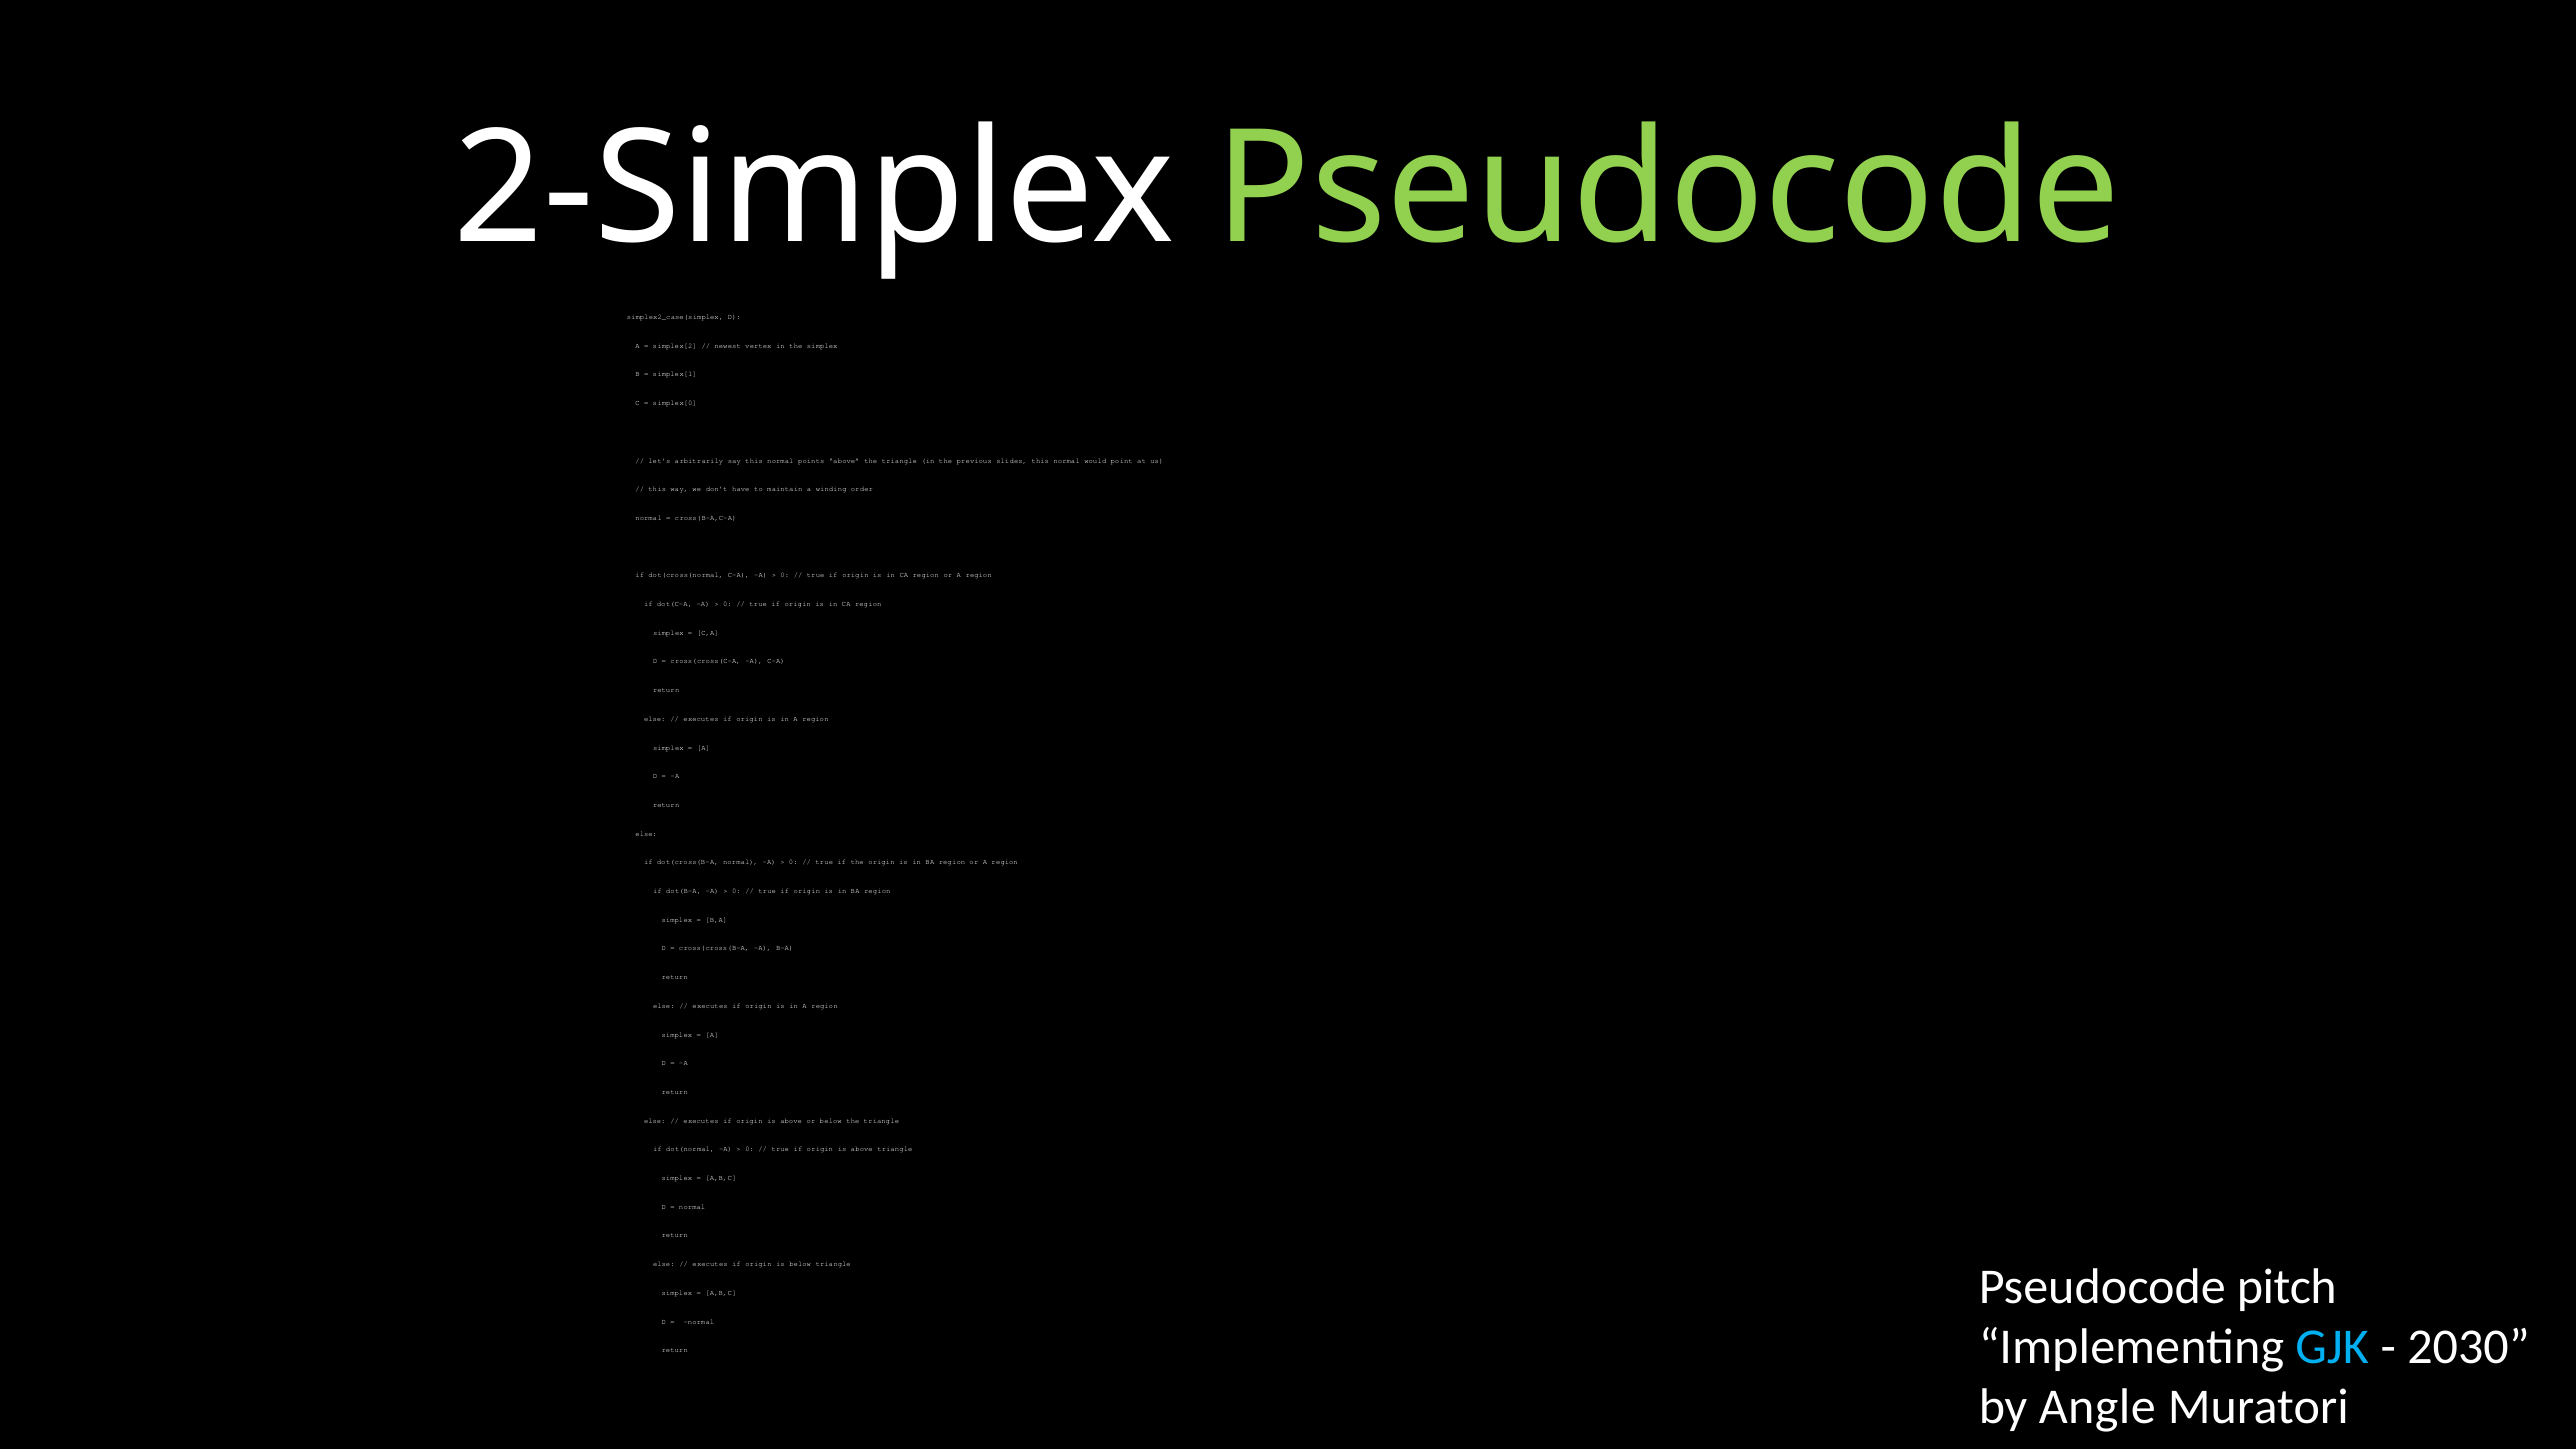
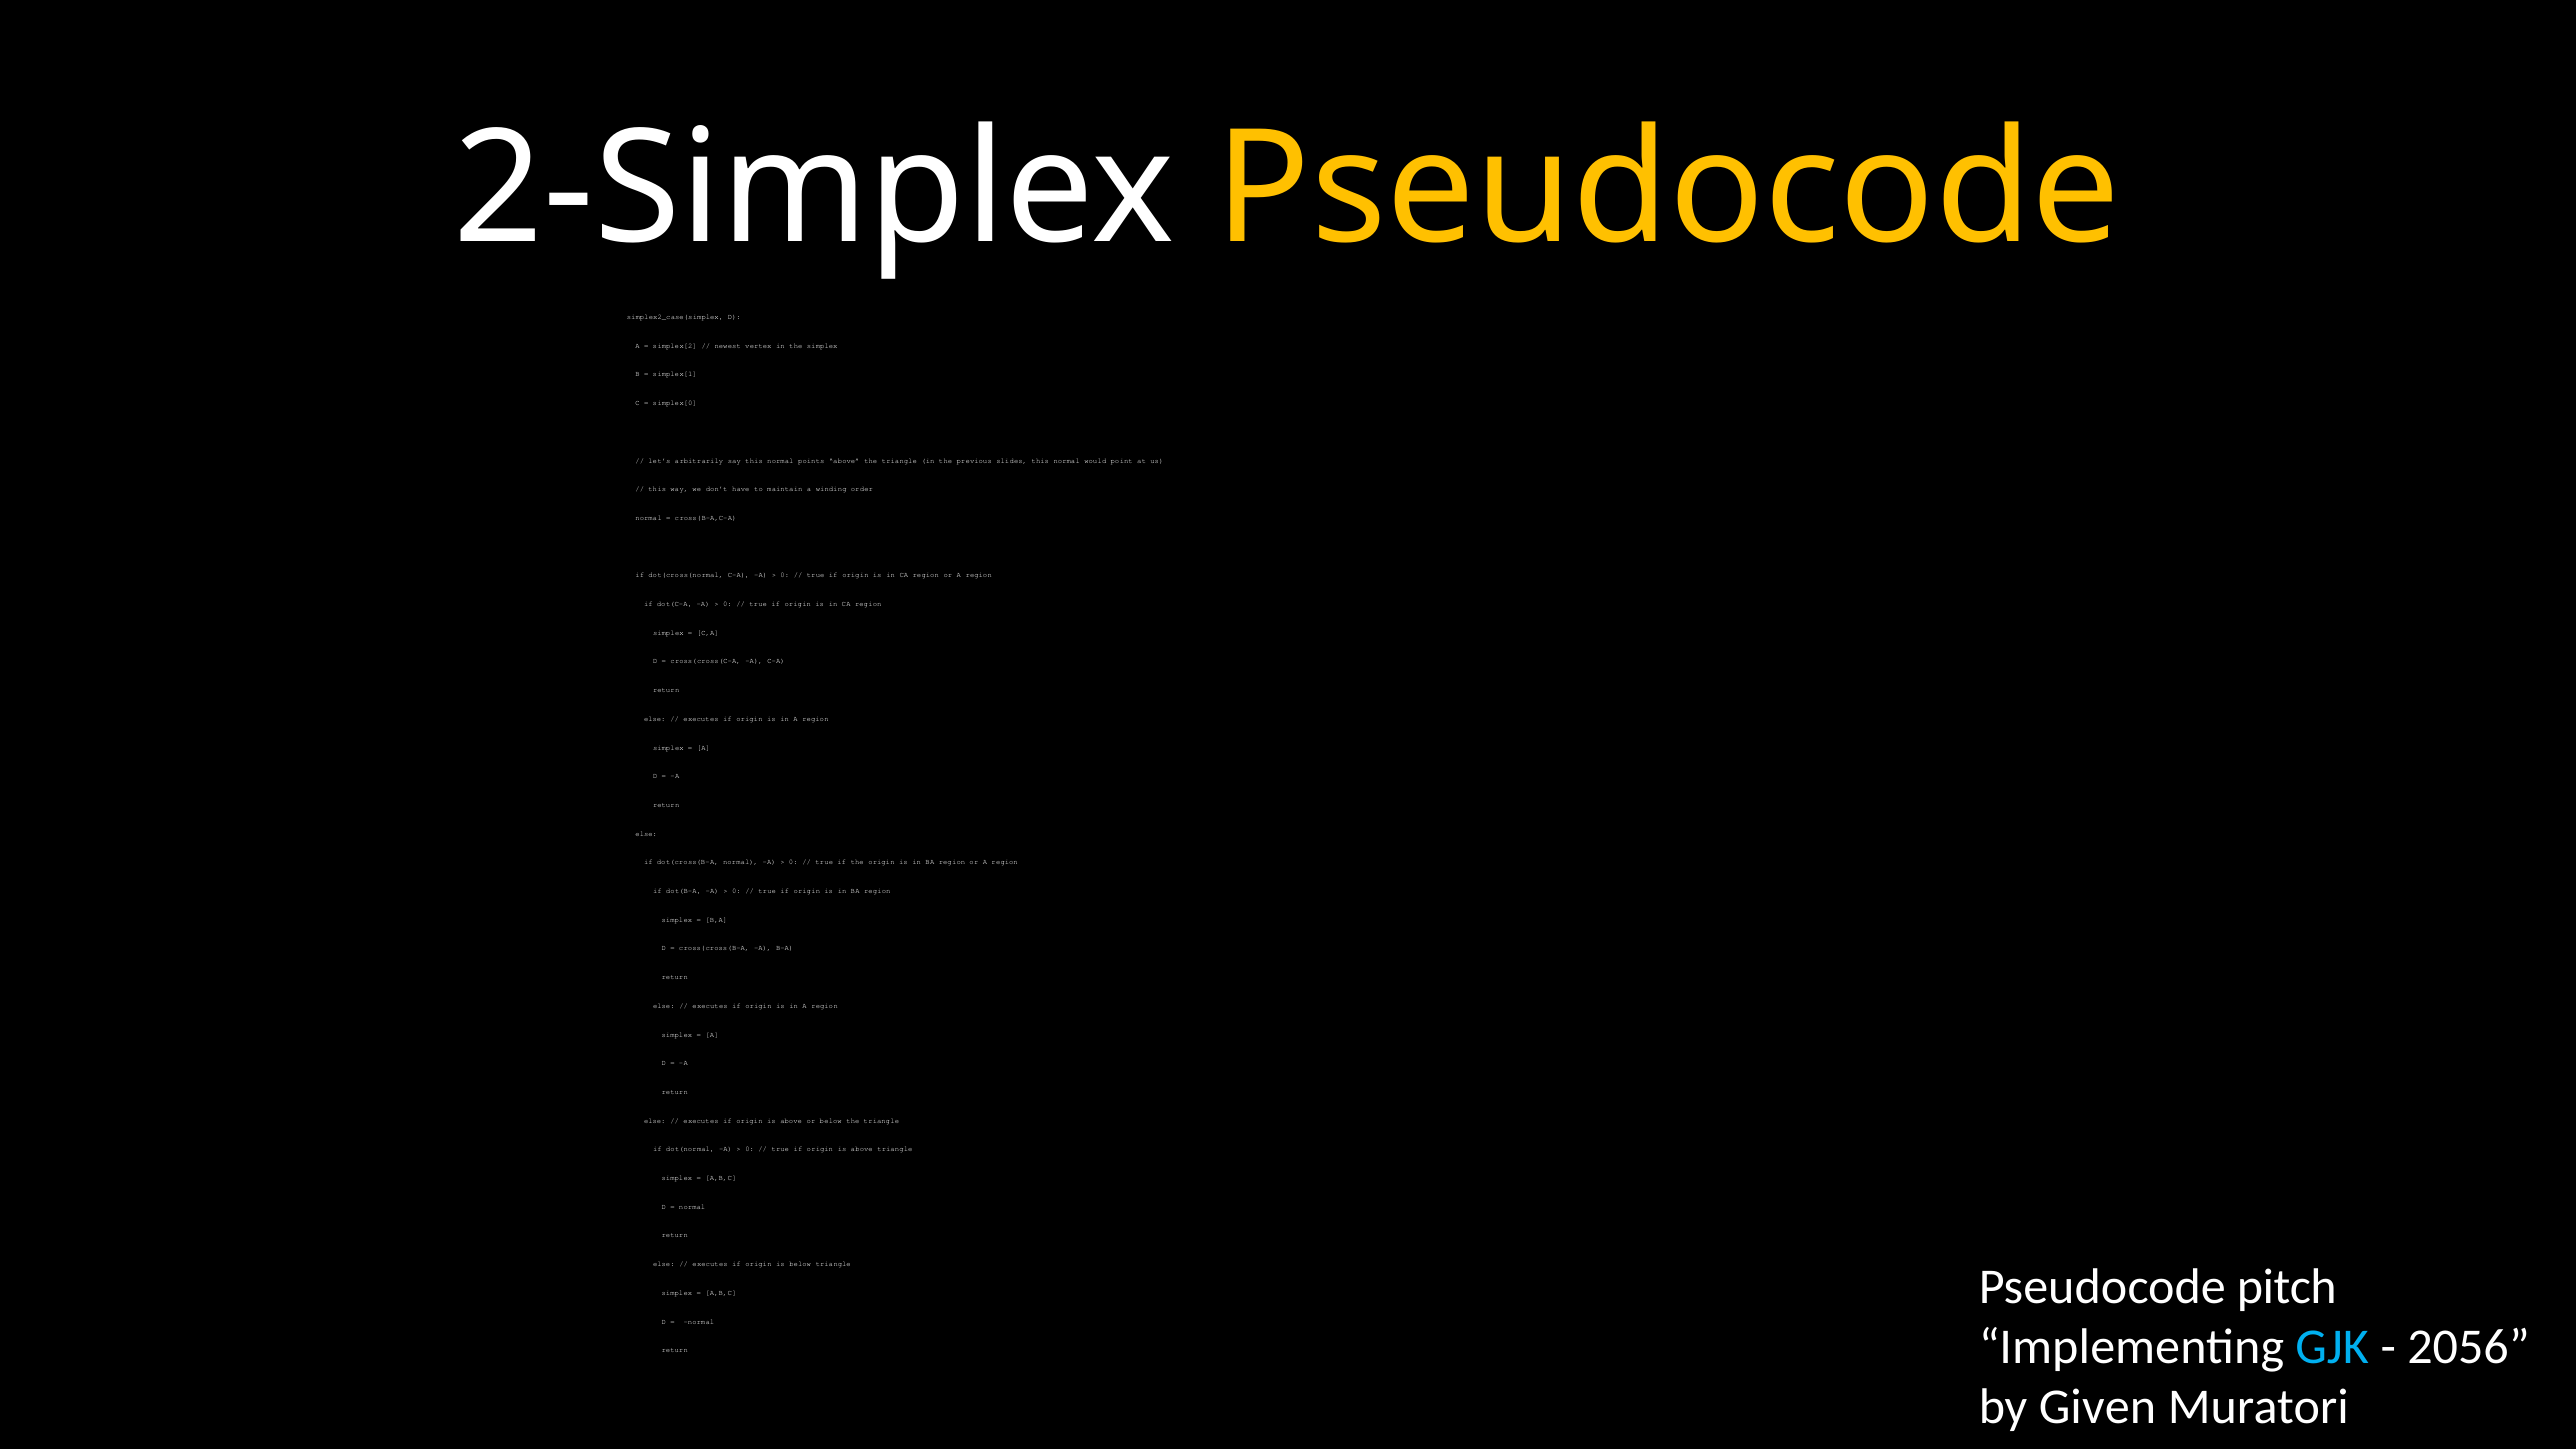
Pseudocode colour: light green -> yellow (1668, 190)
2030: 2030 -> 2056 (2469, 1347)
Angle: Angle -> Given (2097, 1407)
